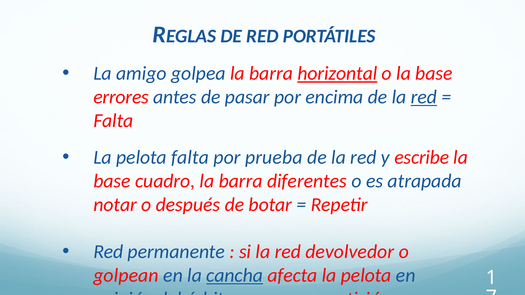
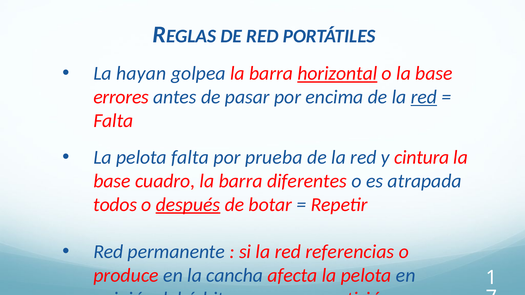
amigo: amigo -> hayan (141, 74)
escribe: escribe -> cintura (422, 158)
notar: notar -> todos (115, 205)
después underline: none -> present (188, 205)
devolvedor: devolvedor -> referencias (350, 252)
golpean: golpean -> produce (126, 276)
cancha underline: present -> none (235, 276)
